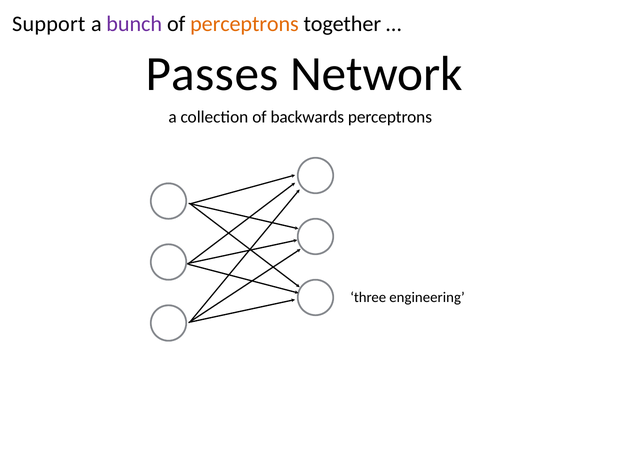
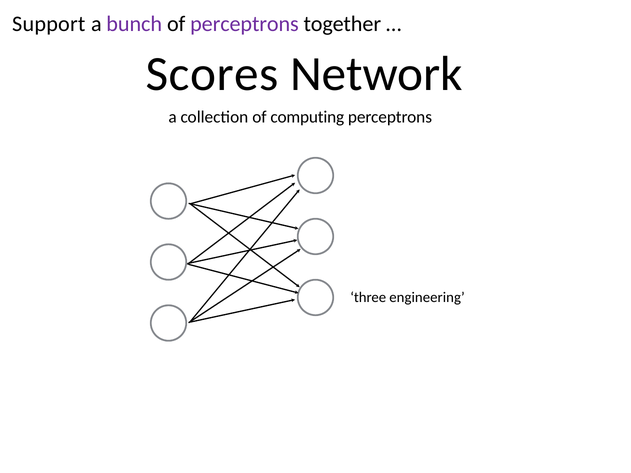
perceptrons colour: orange -> purple (244, 24)
Passes: Passes -> Scores (212, 74)
backwards: backwards -> computing (307, 117)
